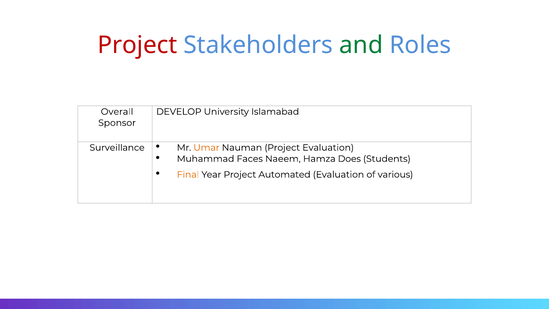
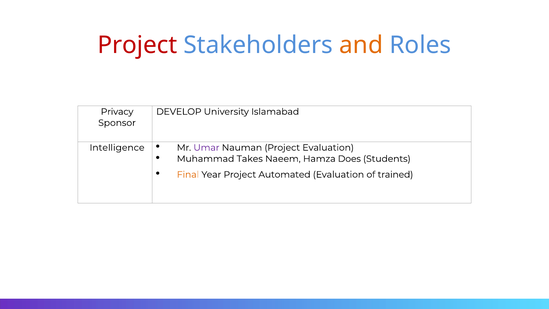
and colour: green -> orange (361, 45)
Overall: Overall -> Privacy (117, 112)
Surveillance: Surveillance -> Intelligence (117, 148)
Umar colour: orange -> purple (206, 148)
Faces: Faces -> Takes (250, 159)
various: various -> trained (395, 174)
